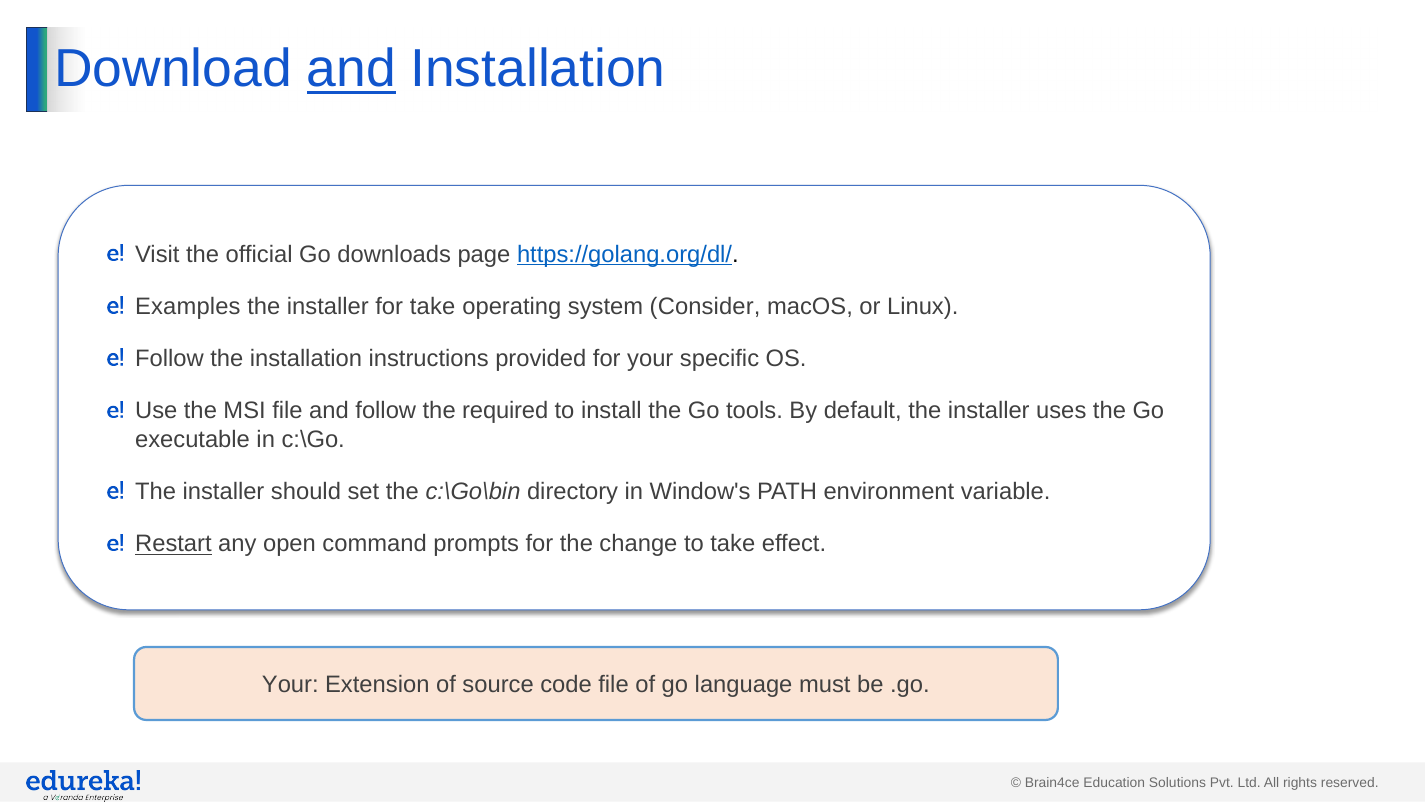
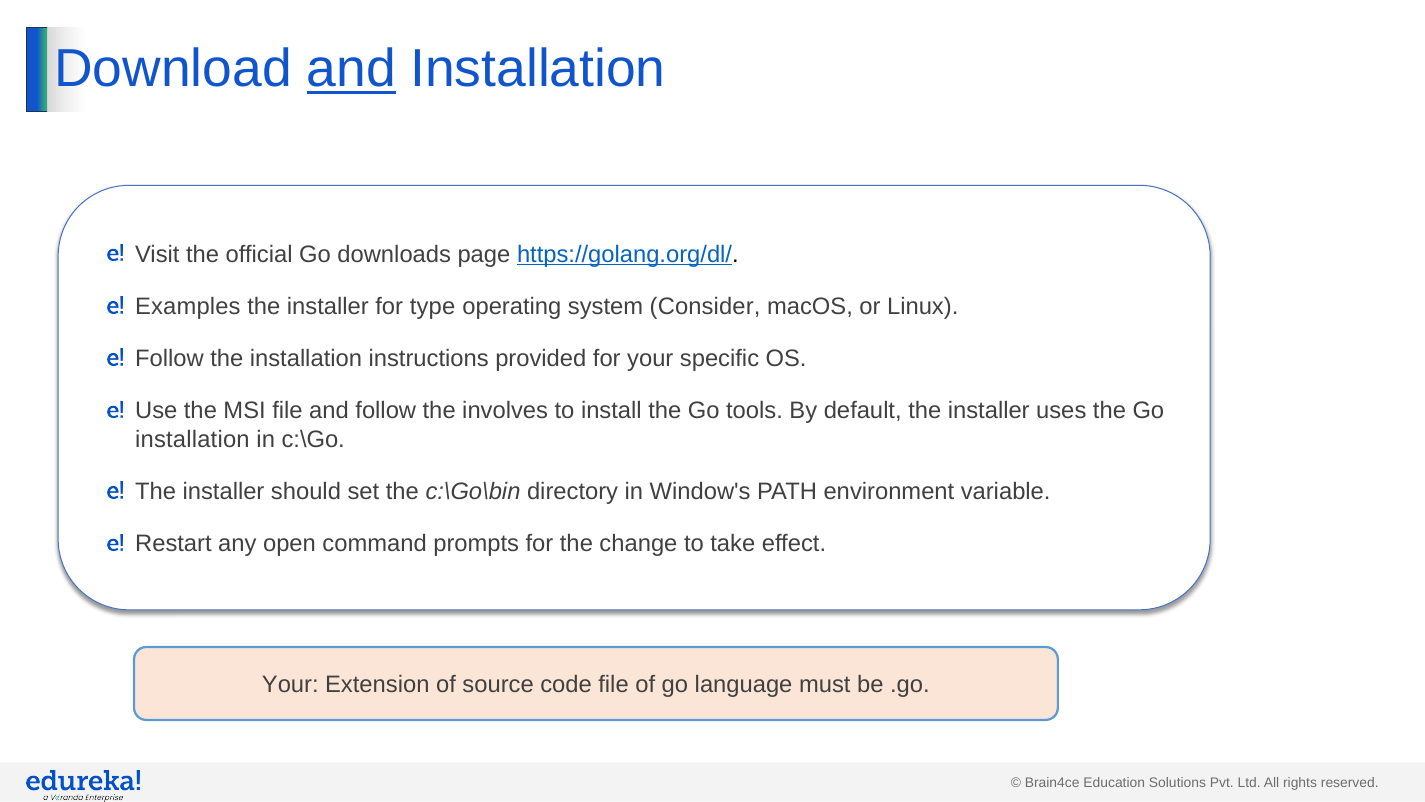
for take: take -> type (433, 306)
required: required -> involves (505, 411)
executable: executable -> installation (192, 439)
Restart underline: present -> none (173, 544)
